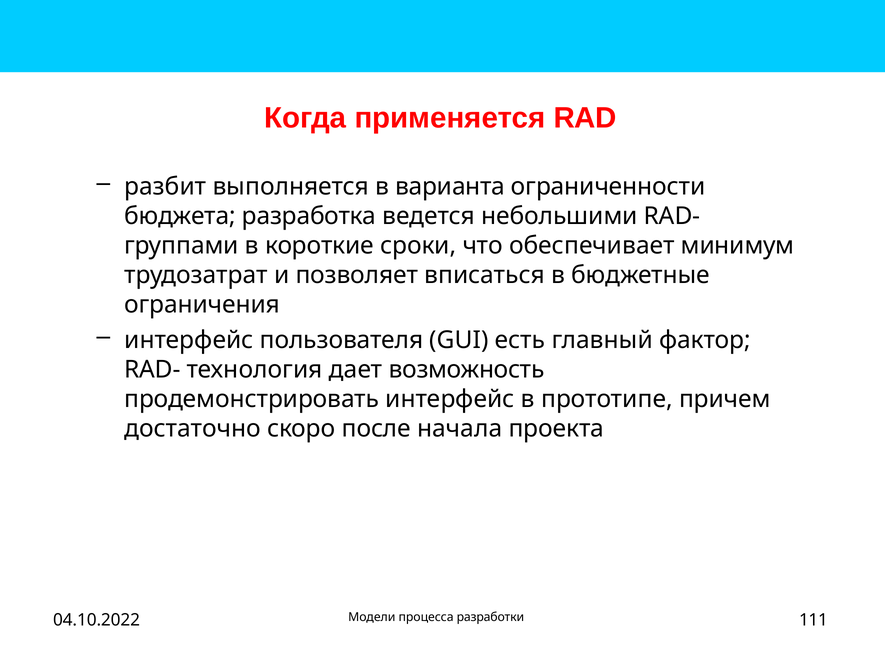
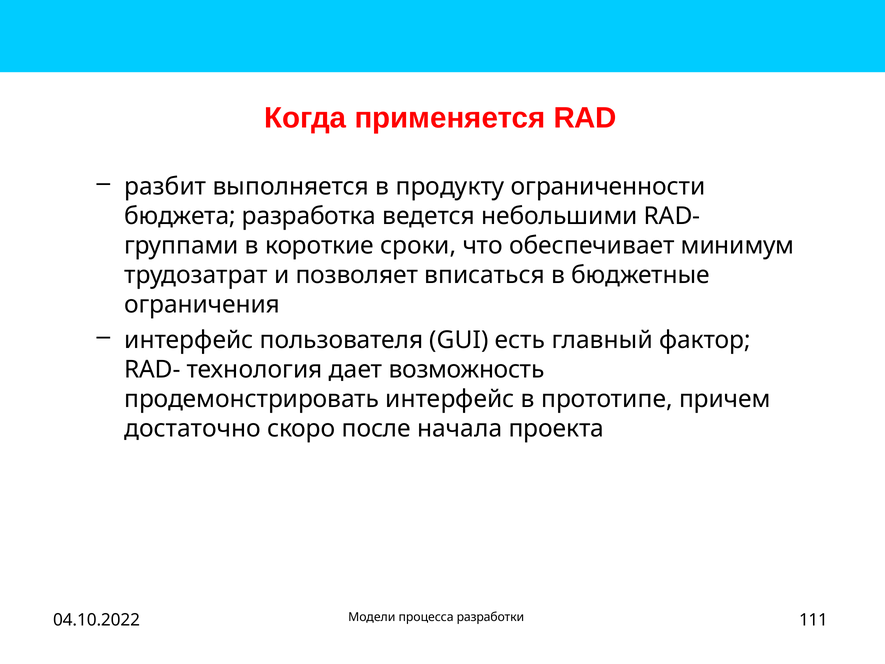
варианта: варианта -> продукту (450, 187)
